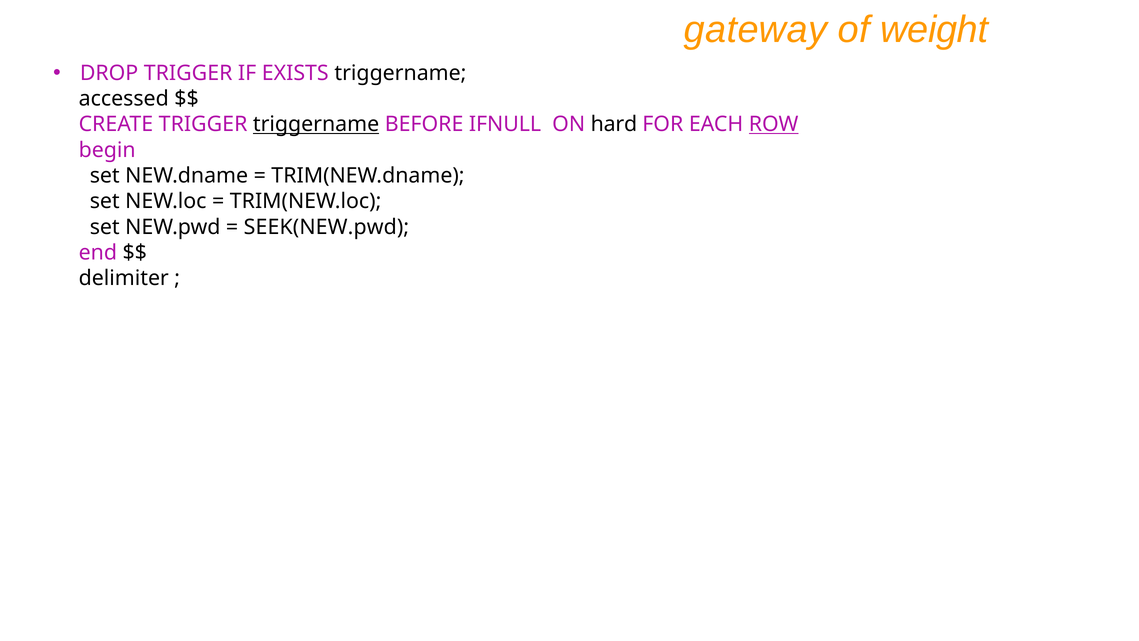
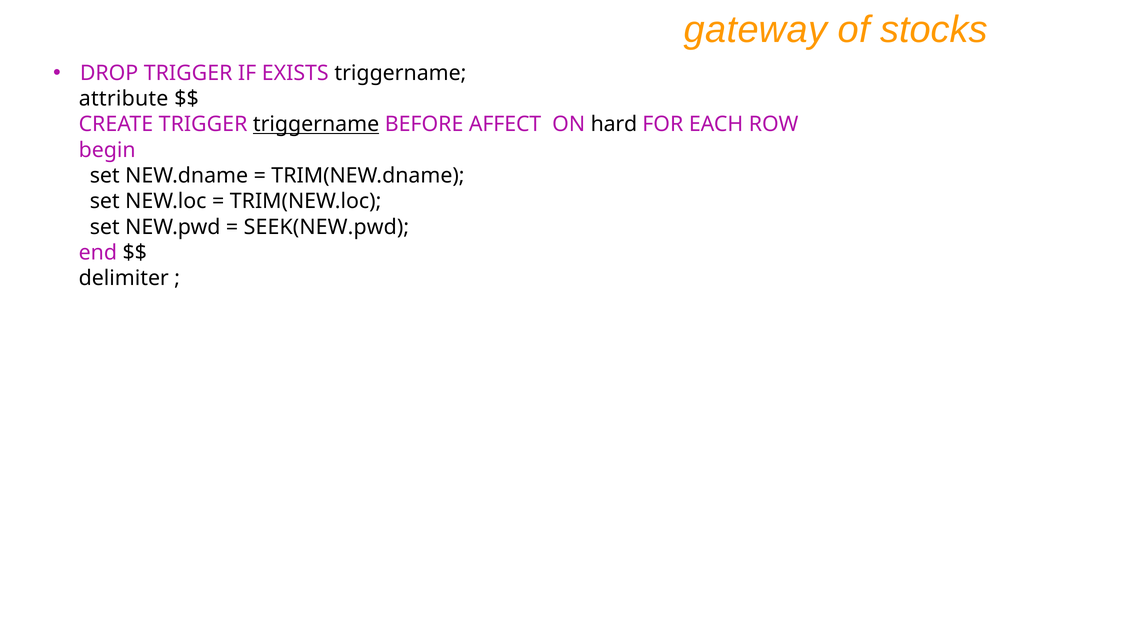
weight: weight -> stocks (934, 30)
accessed: accessed -> attribute (124, 99)
IFNULL: IFNULL -> AFFECT (505, 124)
ROW underline: present -> none (774, 124)
